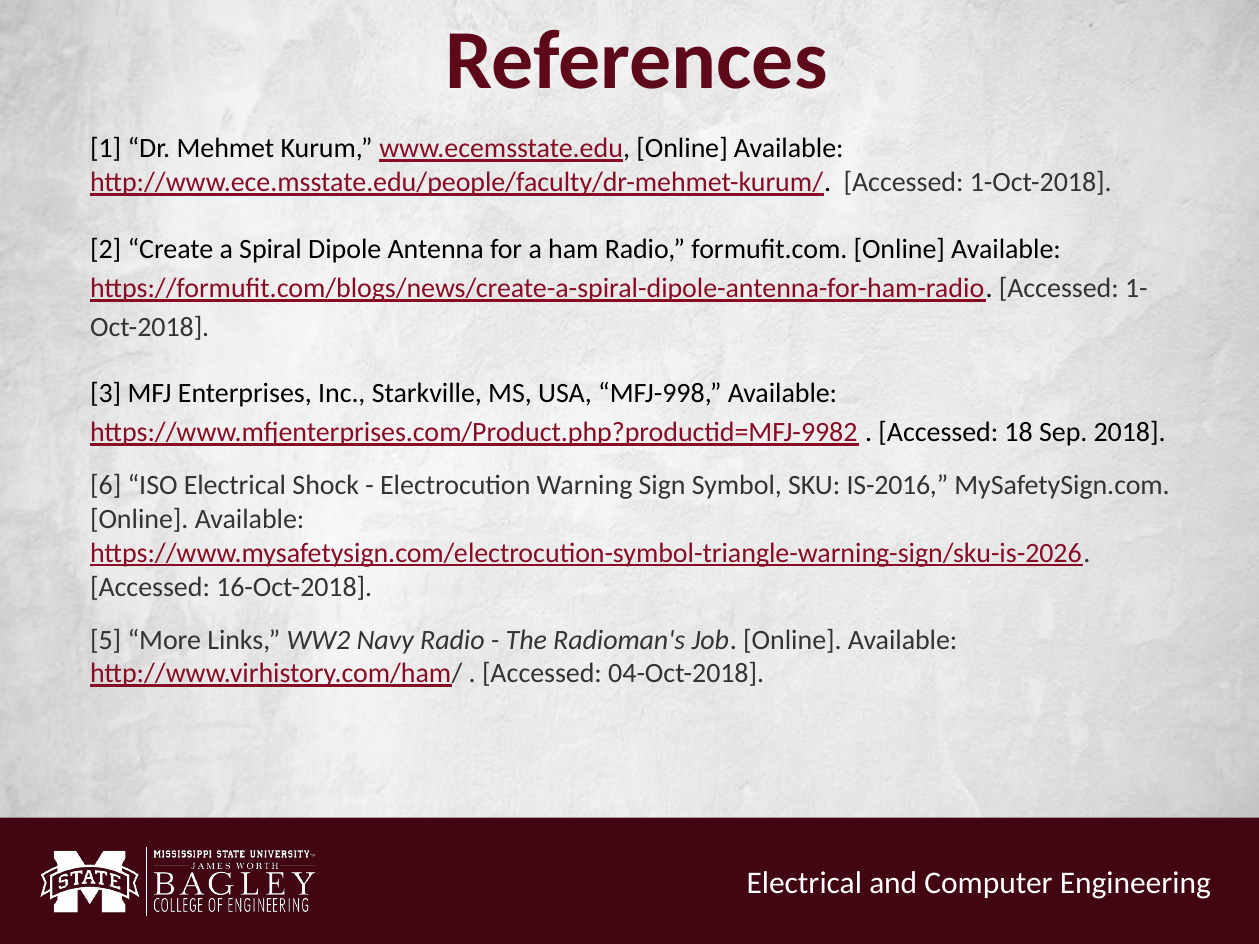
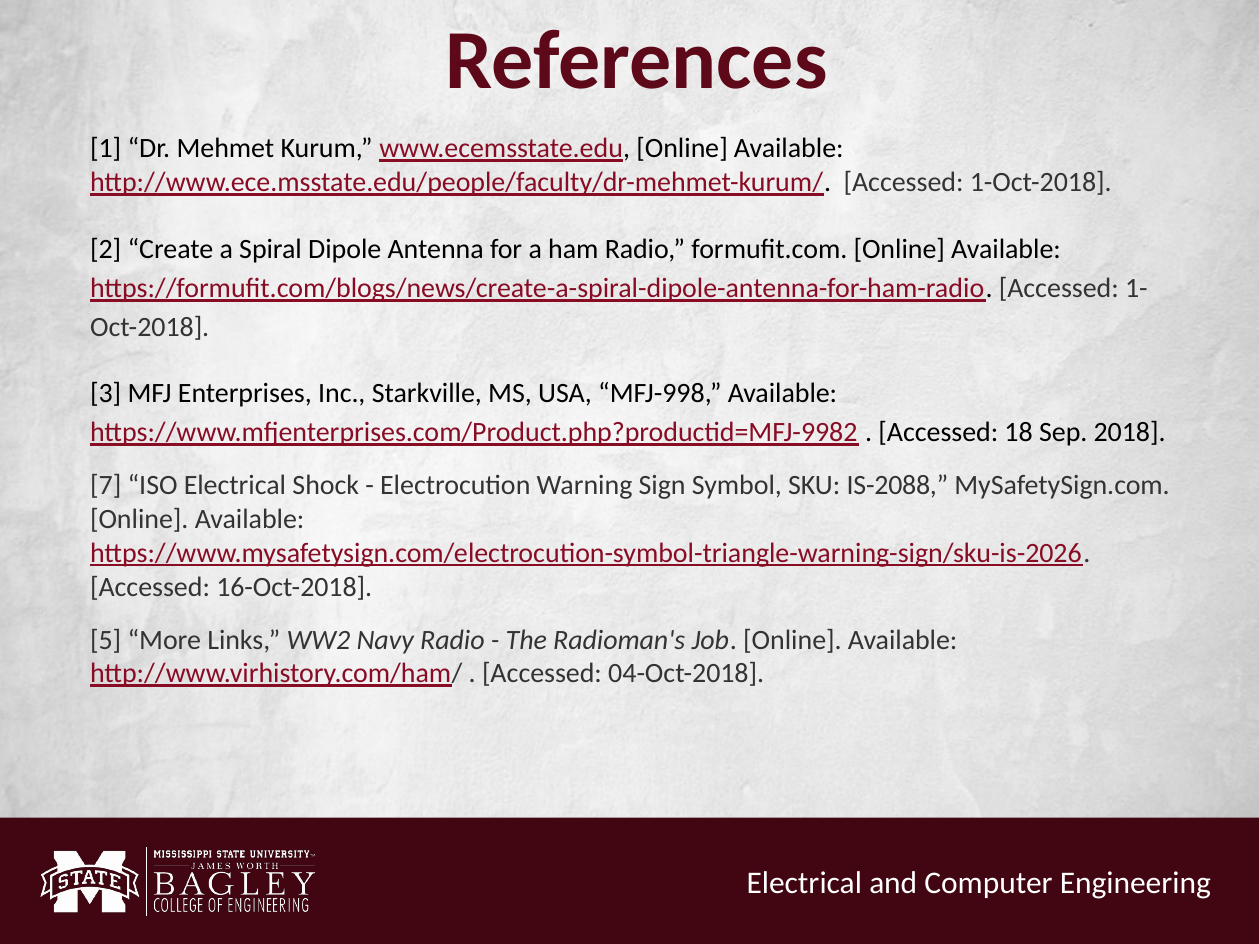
6: 6 -> 7 (106, 486)
IS-2016: IS-2016 -> IS-2088 (898, 486)
